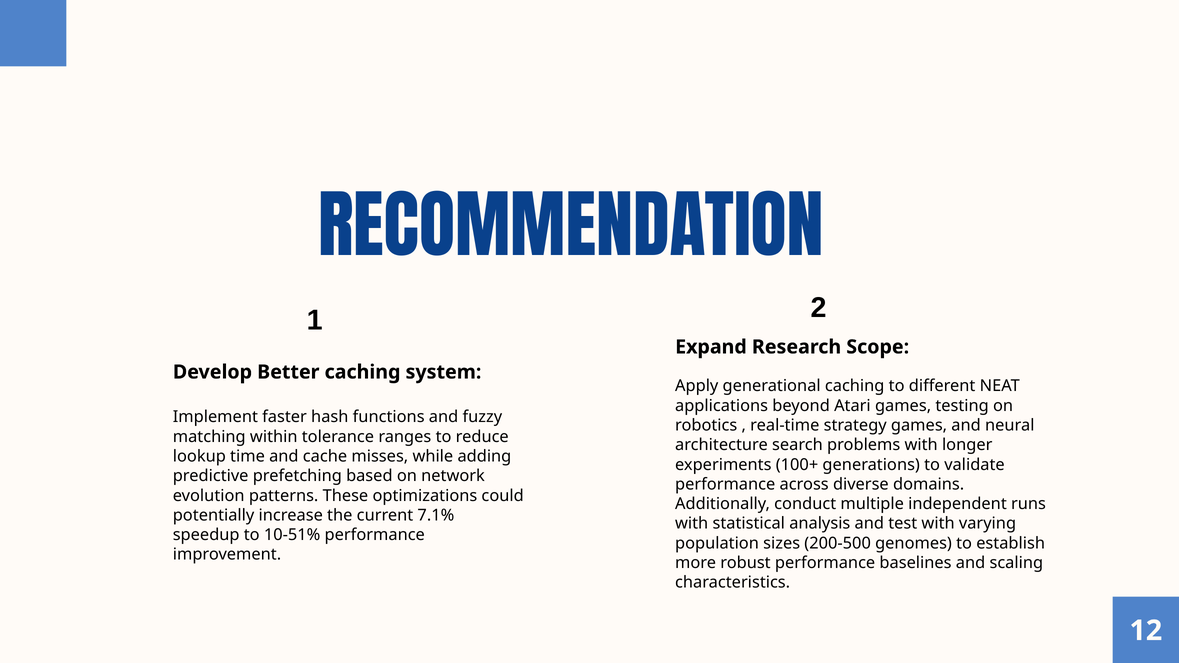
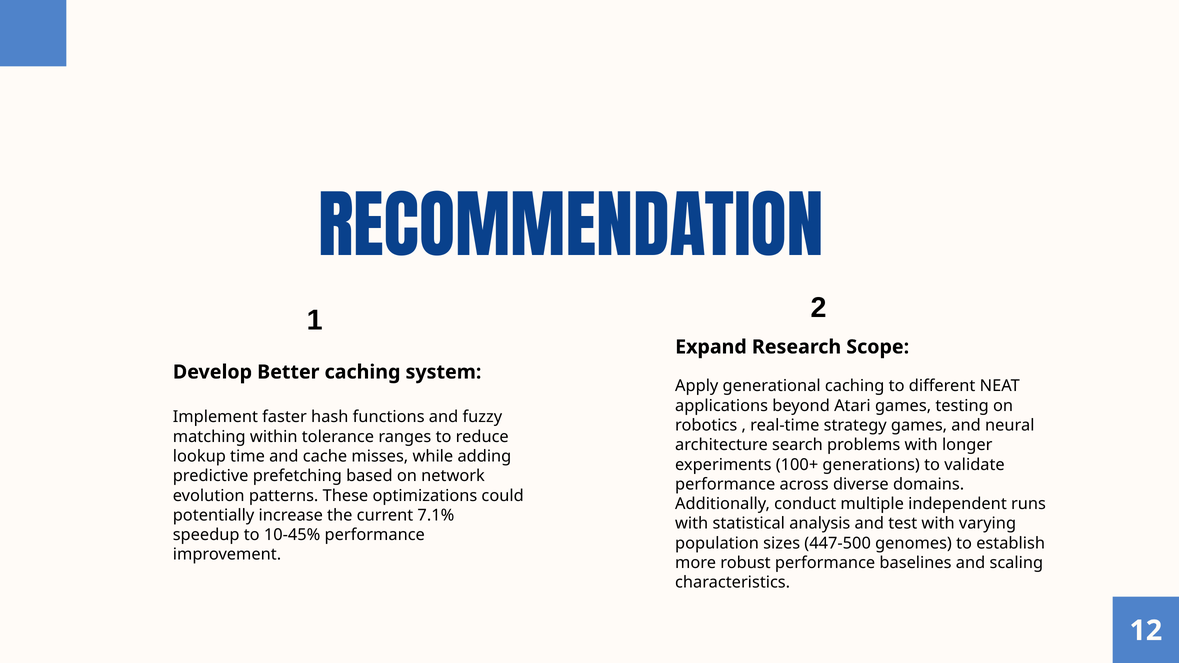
10-51%: 10-51% -> 10-45% (292, 535)
200-500: 200-500 -> 447-500 (838, 543)
